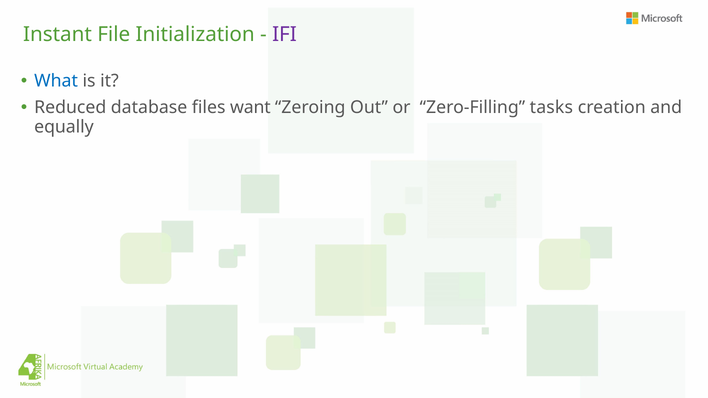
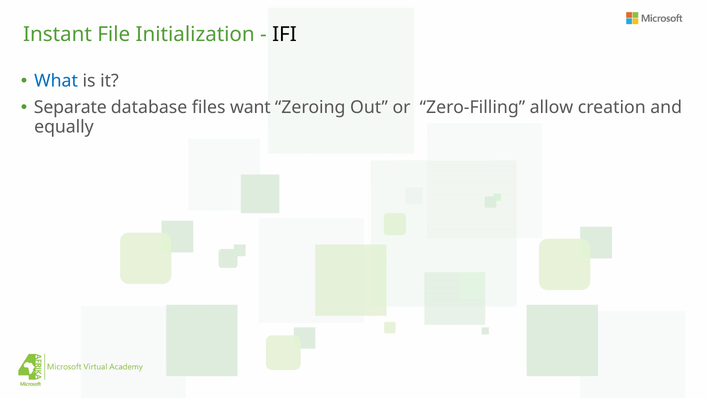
IFI colour: purple -> black (284, 34)
Reduced: Reduced -> Separate (70, 108)
tasks: tasks -> allow (551, 108)
